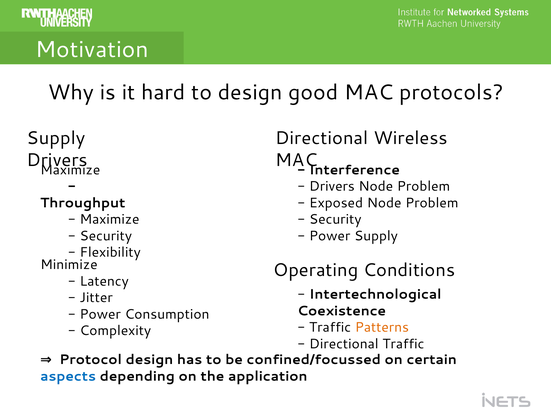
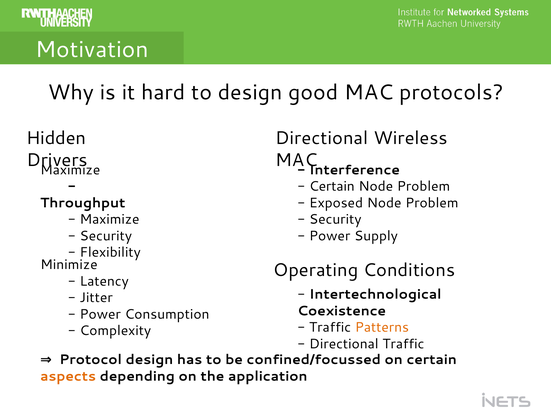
Supply: Supply -> Hidden (56, 138)
Drivers: Drivers -> Certain (332, 186)
aspects colour: blue -> orange (68, 376)
